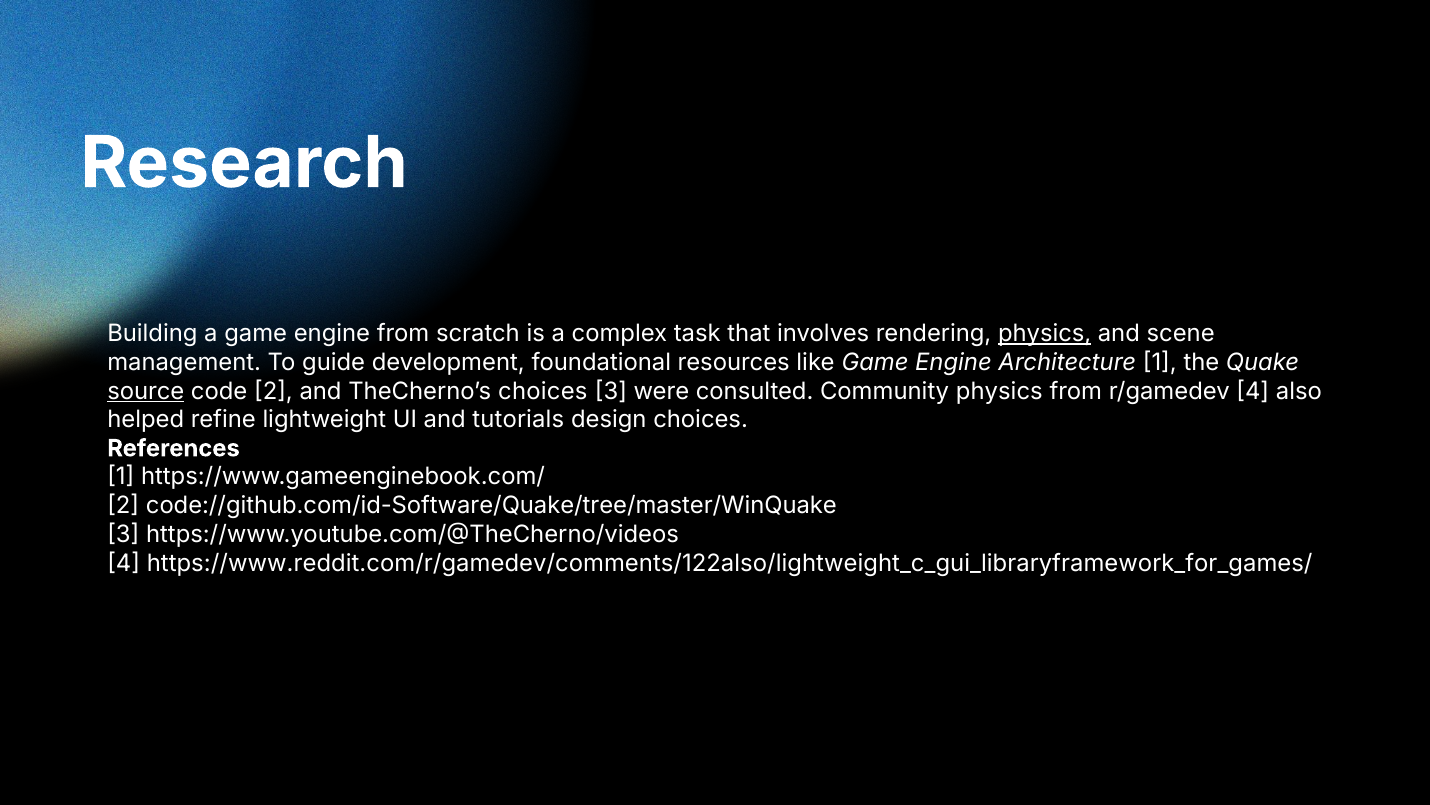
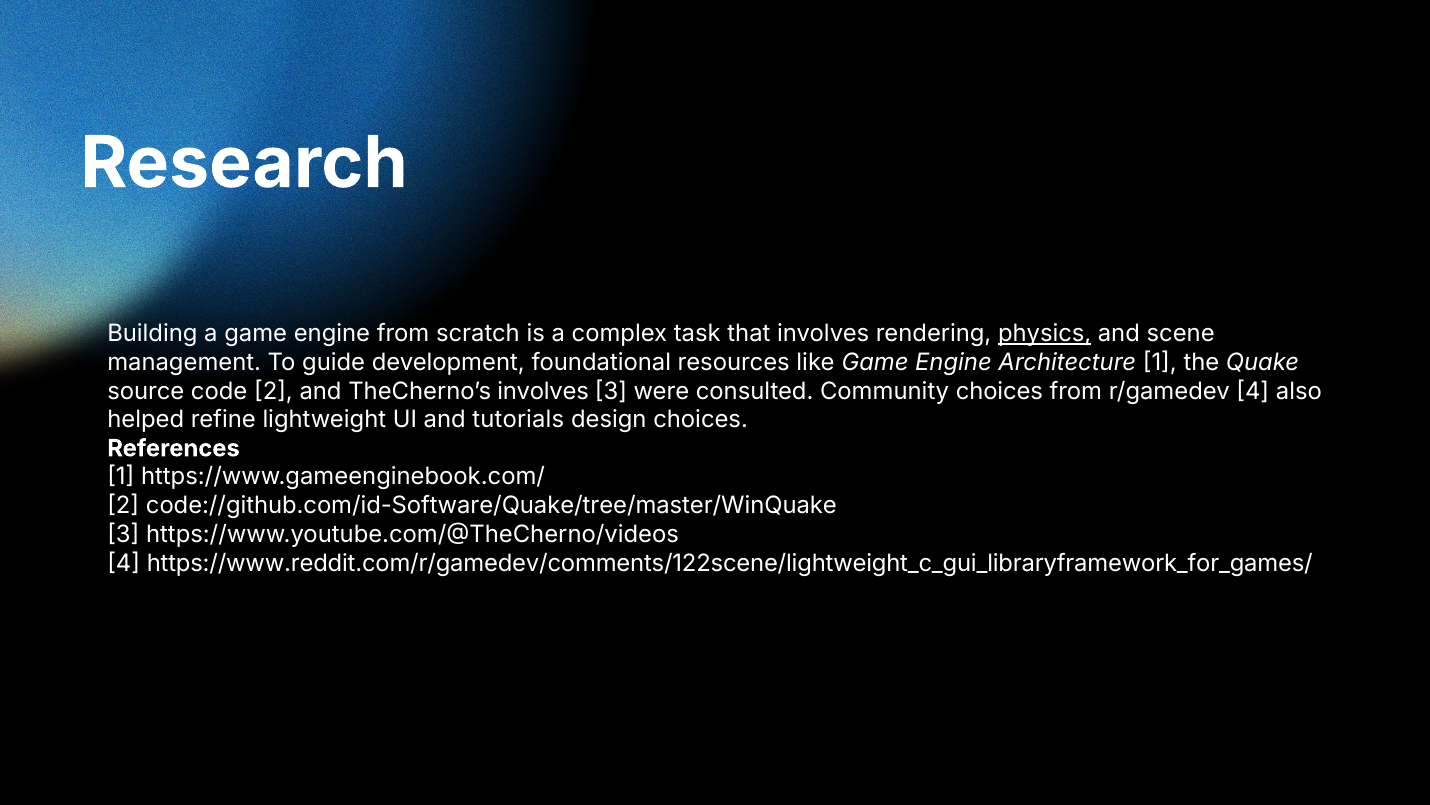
source underline: present -> none (146, 391)
TheCherno’s choices: choices -> involves (543, 391)
Community physics: physics -> choices (999, 391)
https://www.reddit.com/r/gamedev/comments/122also/lightweight_c_gui_libraryframework_for_games/: https://www.reddit.com/r/gamedev/comments/122also/lightweight_c_gui_libraryframework_for_games/ -> https://www.reddit.com/r/gamedev/comments/122scene/lightweight_c_gui_libraryframework_for_games/ (730, 563)
